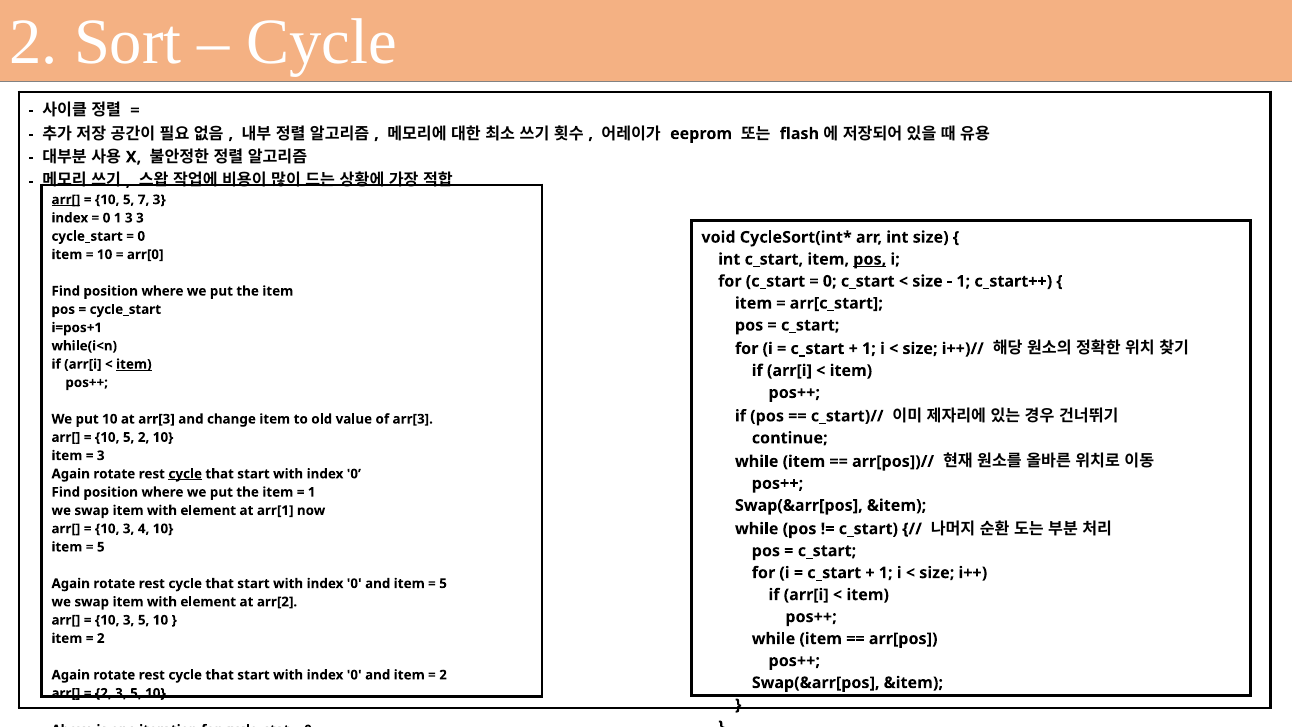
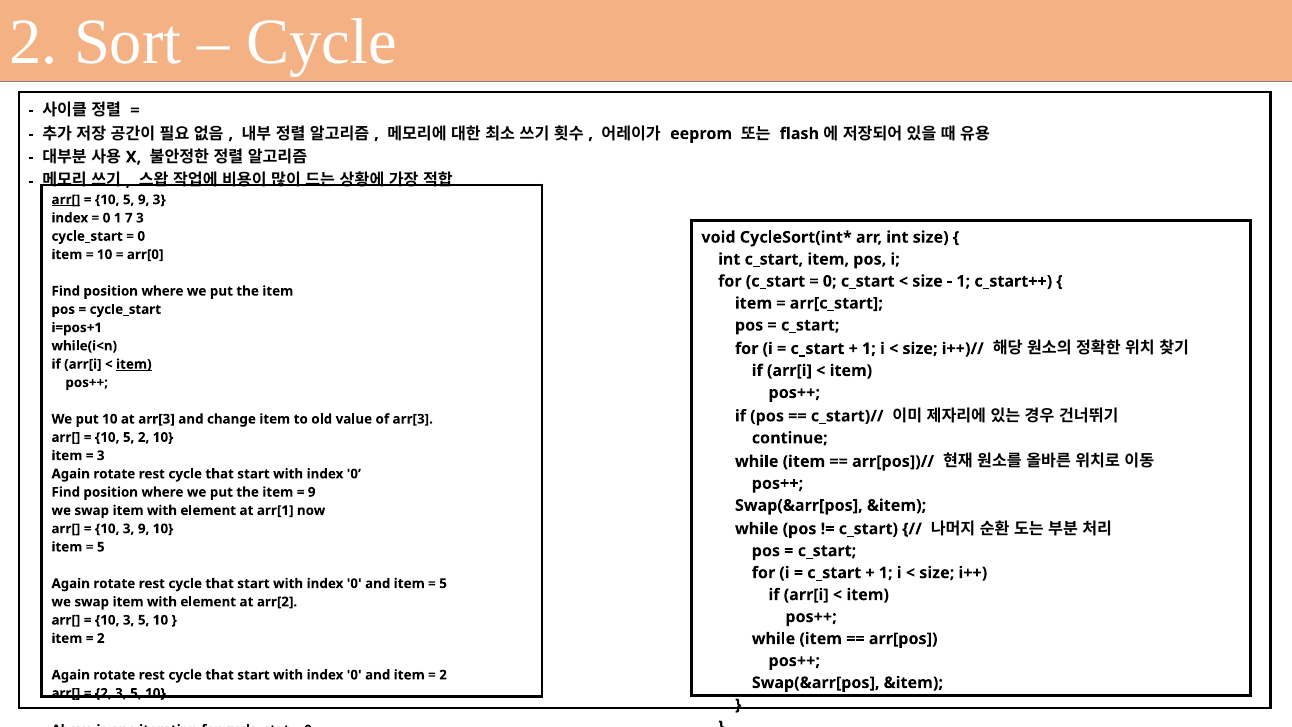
5 7: 7 -> 9 (144, 200)
1 3: 3 -> 7 (129, 218)
pos underline: present -> none (870, 259)
cycle underline: present -> none (185, 474)
1: 1 -> 9 (312, 492)
3 4: 4 -> 9 (144, 529)
